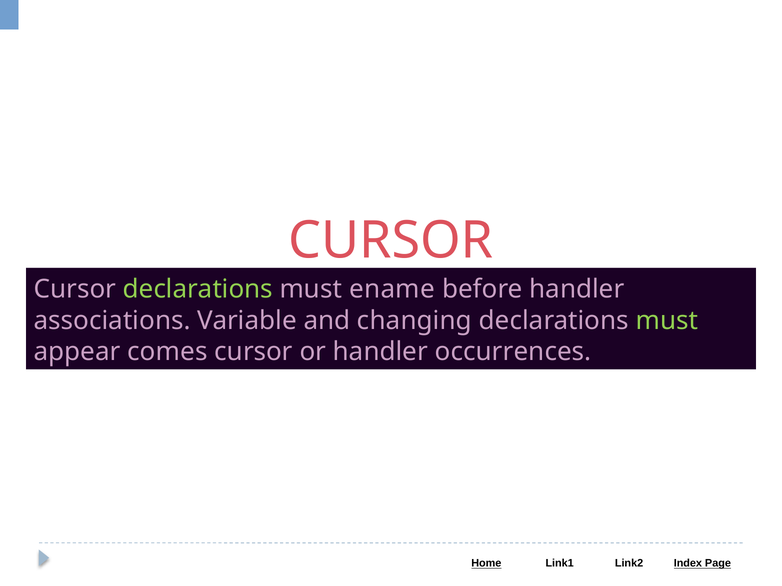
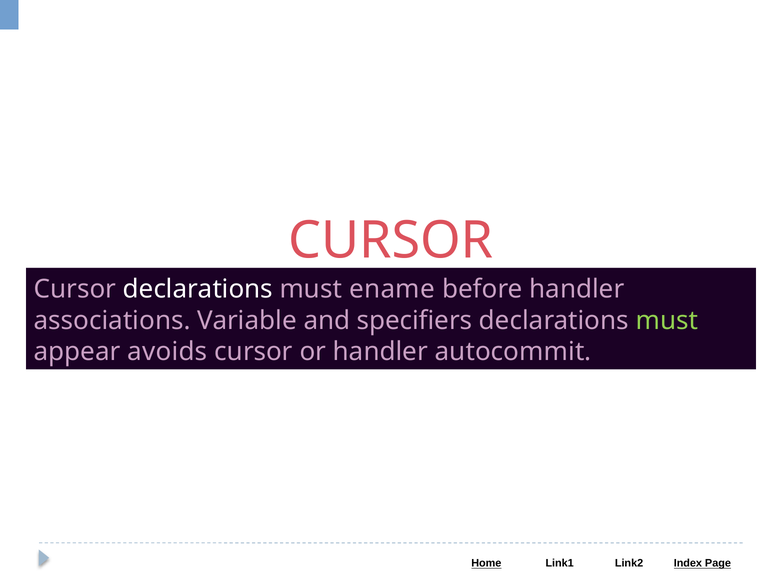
declarations colour: light green -> white (198, 289)
changing: changing -> specifiers (415, 321)
comes: comes -> avoids (167, 352)
occurrences: occurrences -> autocommit (513, 352)
